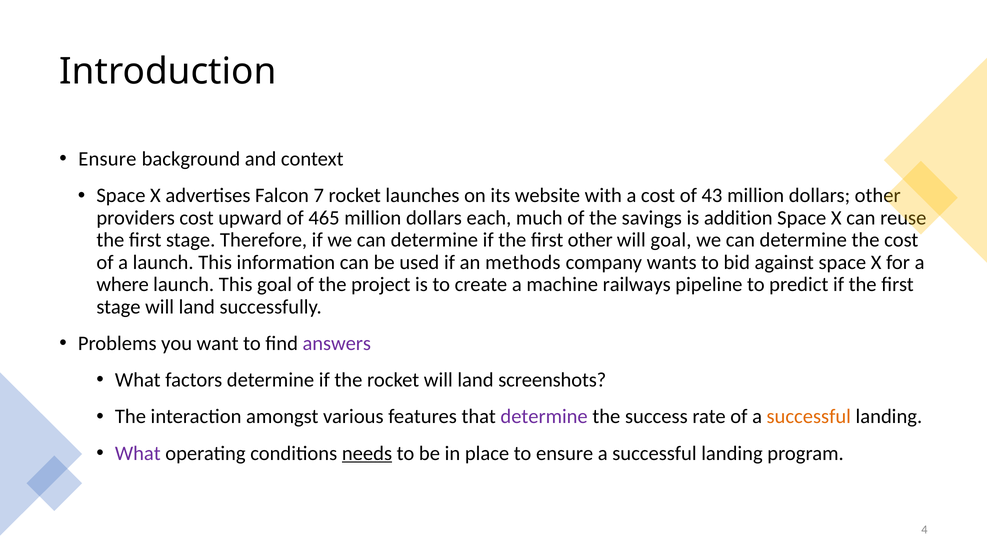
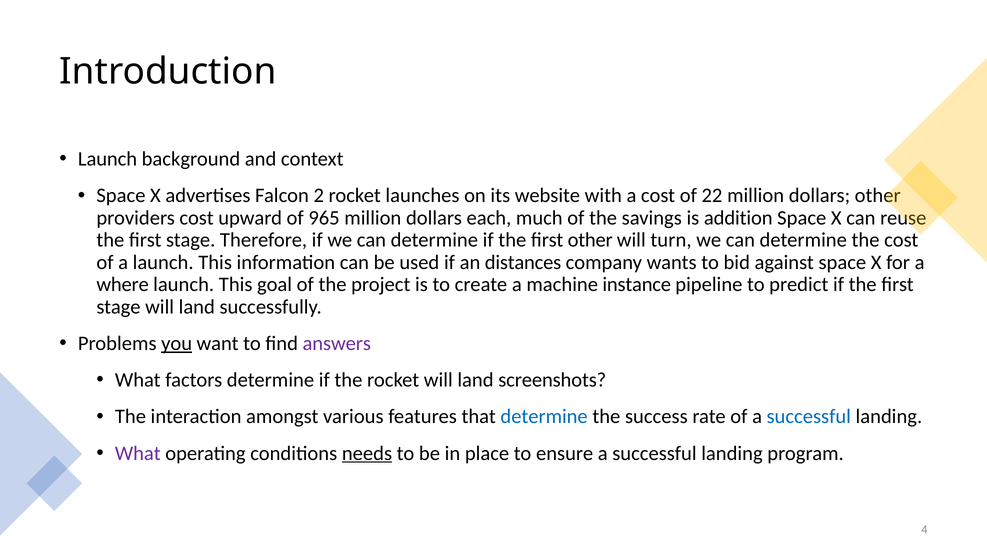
Ensure: Ensure -> Launch (108, 159)
7: 7 -> 2 (319, 196)
43: 43 -> 22 (712, 196)
465: 465 -> 965 (324, 218)
will goal: goal -> turn (671, 240)
methods: methods -> distances (523, 262)
railways: railways -> instance (637, 285)
you underline: none -> present (177, 343)
determine colour: purple -> blue (544, 417)
successful colour: orange -> blue (809, 417)
